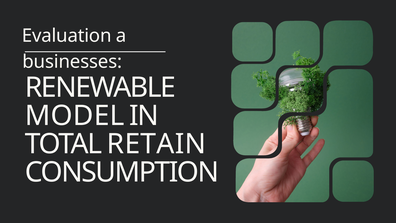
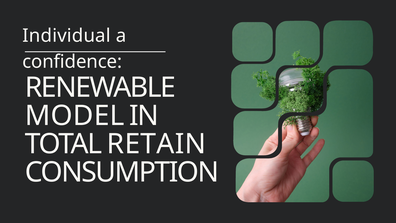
Evaluation: Evaluation -> Individual (67, 36)
businesses: businesses -> confidence (72, 62)
